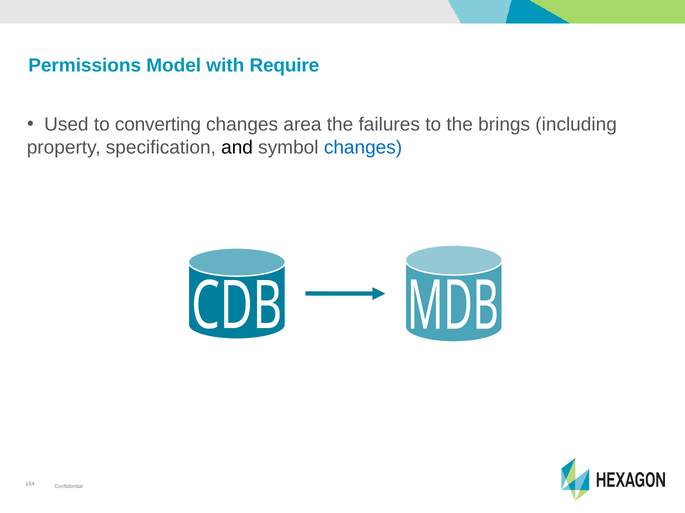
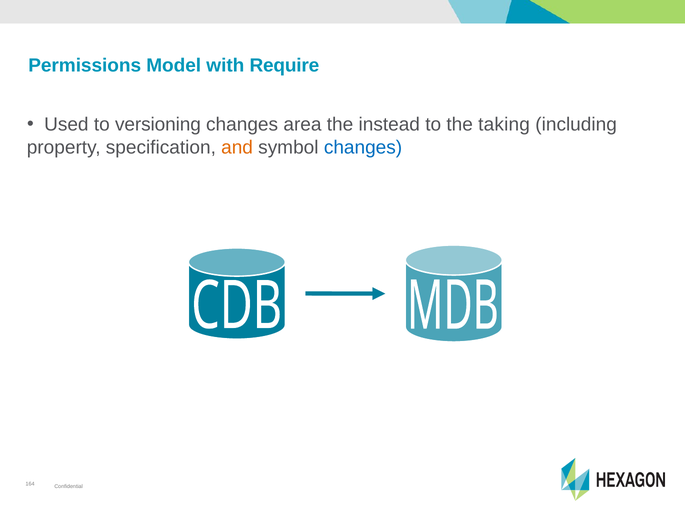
converting: converting -> versioning (158, 125)
failures: failures -> instead (389, 125)
brings: brings -> taking (504, 125)
and colour: black -> orange (237, 148)
